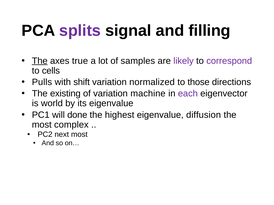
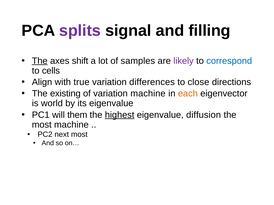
true: true -> shift (80, 61)
correspond colour: purple -> blue (229, 61)
Pulls: Pulls -> Align (42, 82)
shift: shift -> true (82, 82)
normalized: normalized -> differences (152, 82)
those: those -> close (198, 82)
each colour: purple -> orange (188, 94)
done: done -> them (77, 115)
highest underline: none -> present (120, 115)
most complex: complex -> machine (71, 125)
